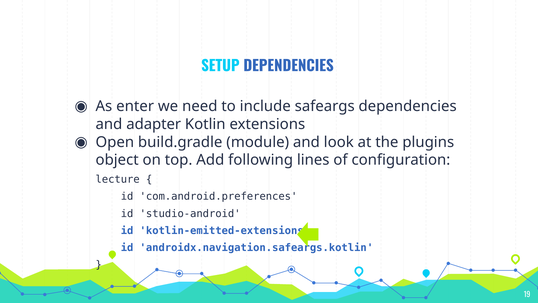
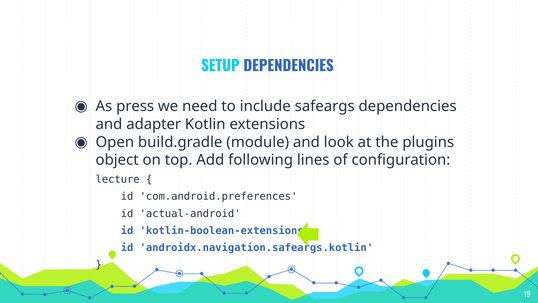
enter: enter -> press (135, 106)
studio-android: studio-android -> actual-android (190, 213)
kotlin-emitted-extensions: kotlin-emitted-extensions -> kotlin-boolean-extensions (225, 230)
